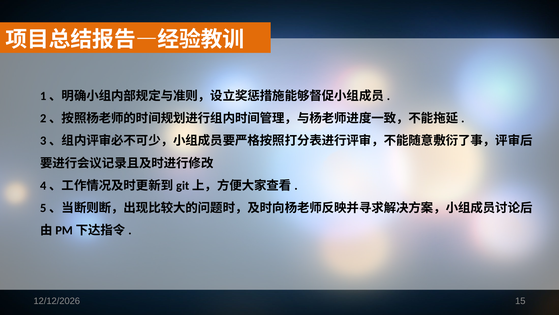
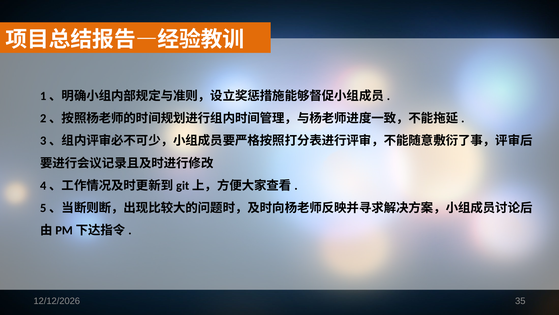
15: 15 -> 35 (520, 300)
